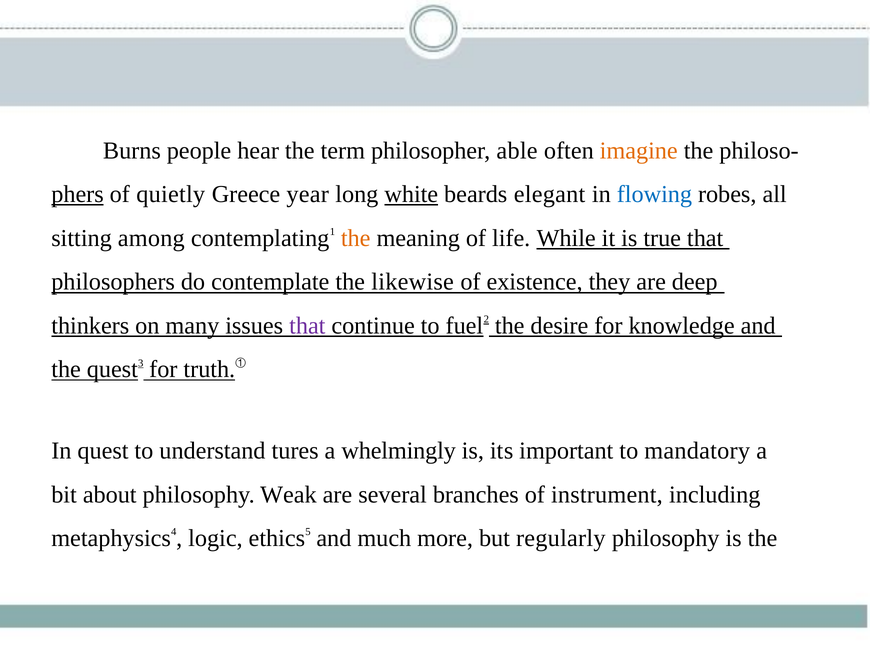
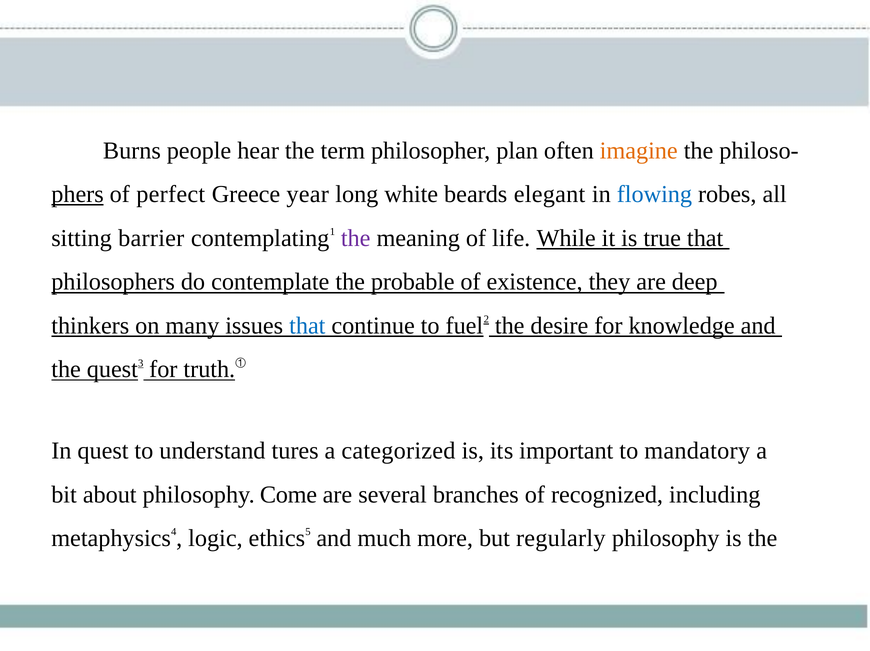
able: able -> plan (517, 151)
quietly: quietly -> perfect (171, 194)
white underline: present -> none (411, 194)
among: among -> barrier (151, 238)
the colour: orange -> purple (356, 238)
likewise: likewise -> probable (413, 282)
that colour: purple -> blue (307, 325)
whelmingly: whelmingly -> categorized (398, 451)
Weak: Weak -> Come (289, 494)
instrument: instrument -> recognized (607, 494)
